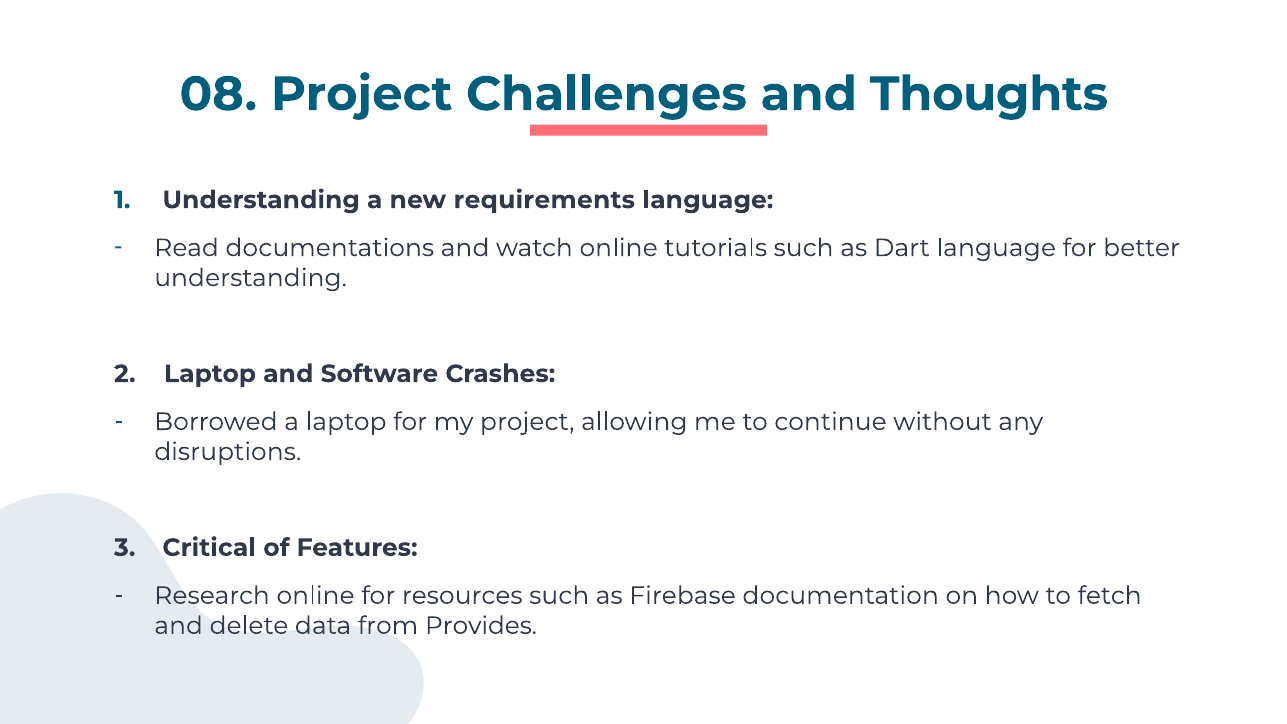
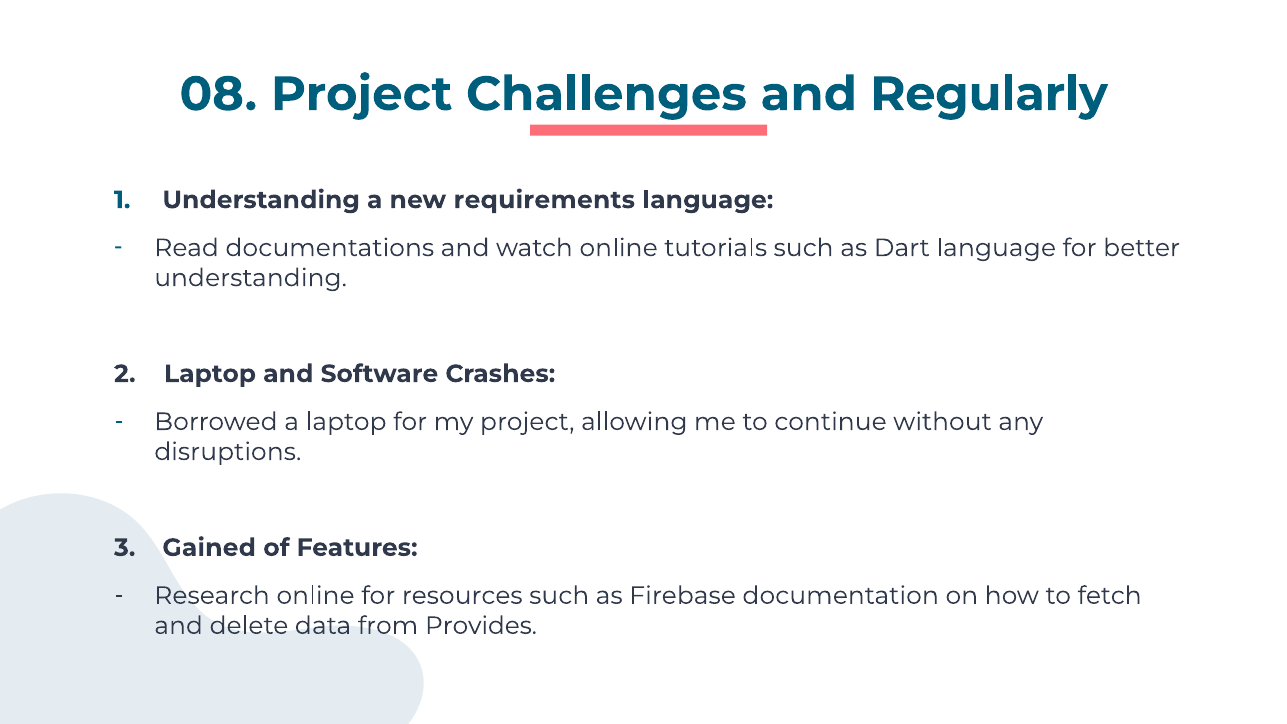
Thoughts: Thoughts -> Regularly (989, 94)
Critical: Critical -> Gained (209, 548)
